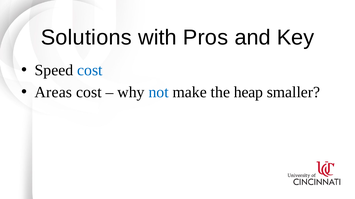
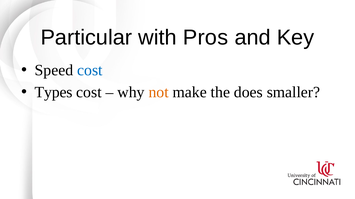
Solutions: Solutions -> Particular (86, 38)
Areas: Areas -> Types (54, 93)
not colour: blue -> orange (159, 93)
heap: heap -> does (248, 93)
